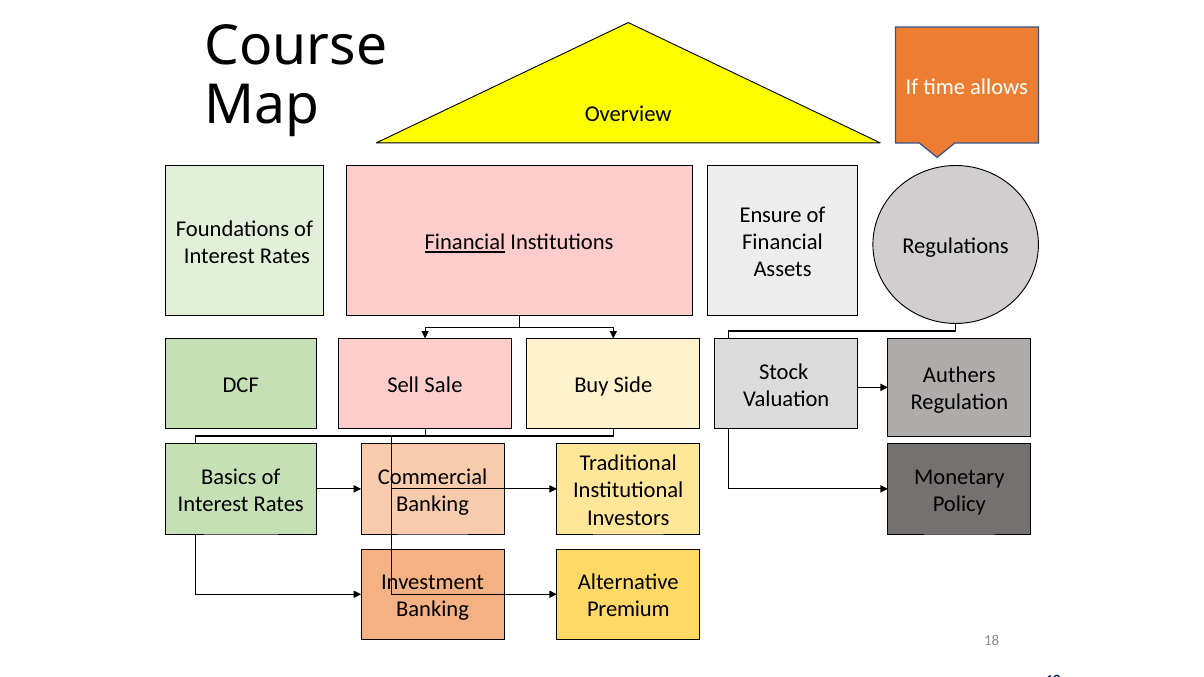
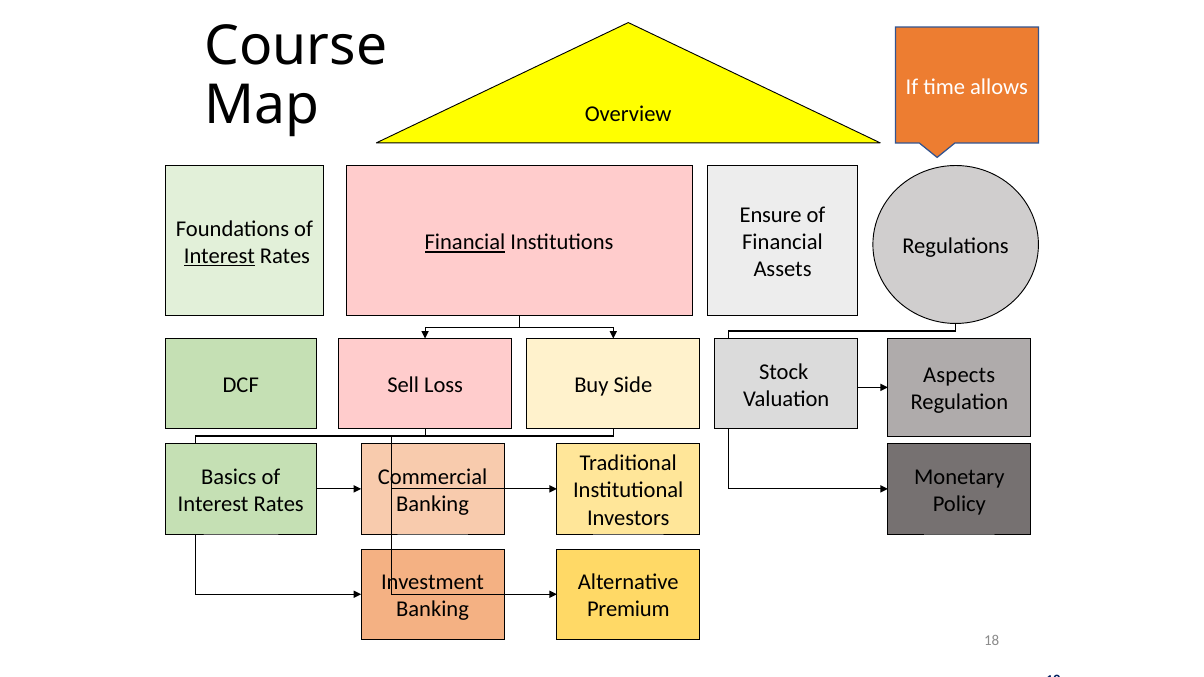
Interest underline: none -> present (219, 256)
Authers: Authers -> Aspects (959, 376)
Sale: Sale -> Loss (444, 385)
